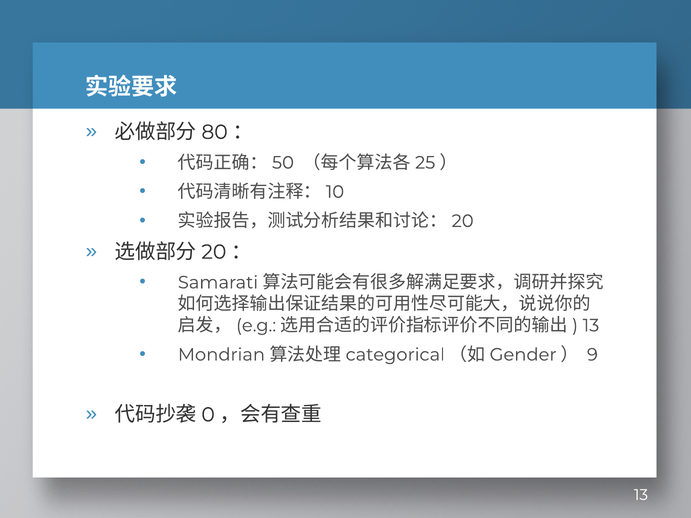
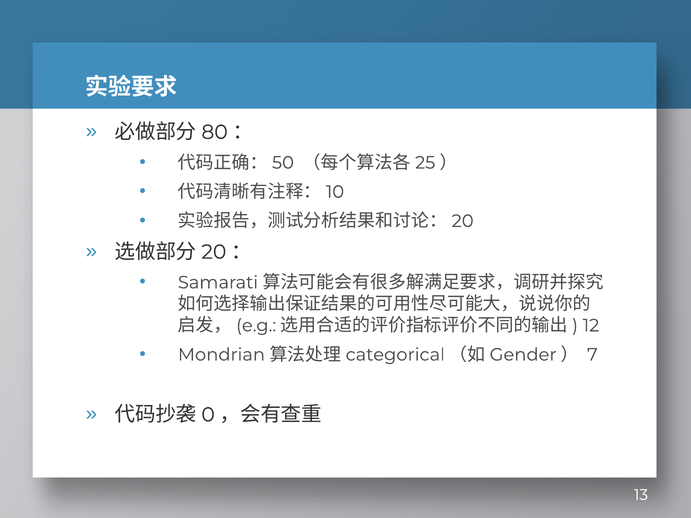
13: 13 -> 12 (591, 326)
9: 9 -> 7 (592, 355)
